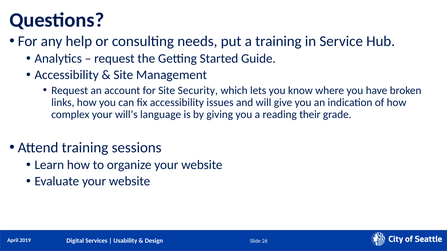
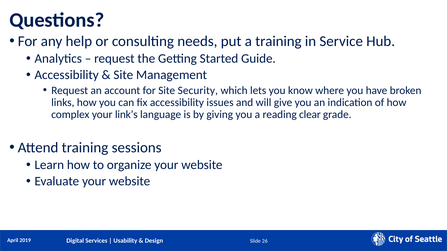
will’s: will’s -> link’s (126, 115)
their: their -> clear (310, 115)
